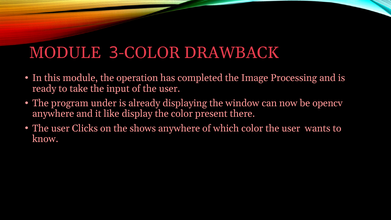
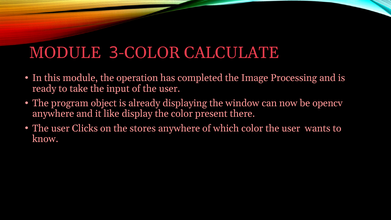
DRAWBACK: DRAWBACK -> CALCULATE (232, 53)
under: under -> object (104, 103)
shows: shows -> stores (143, 128)
